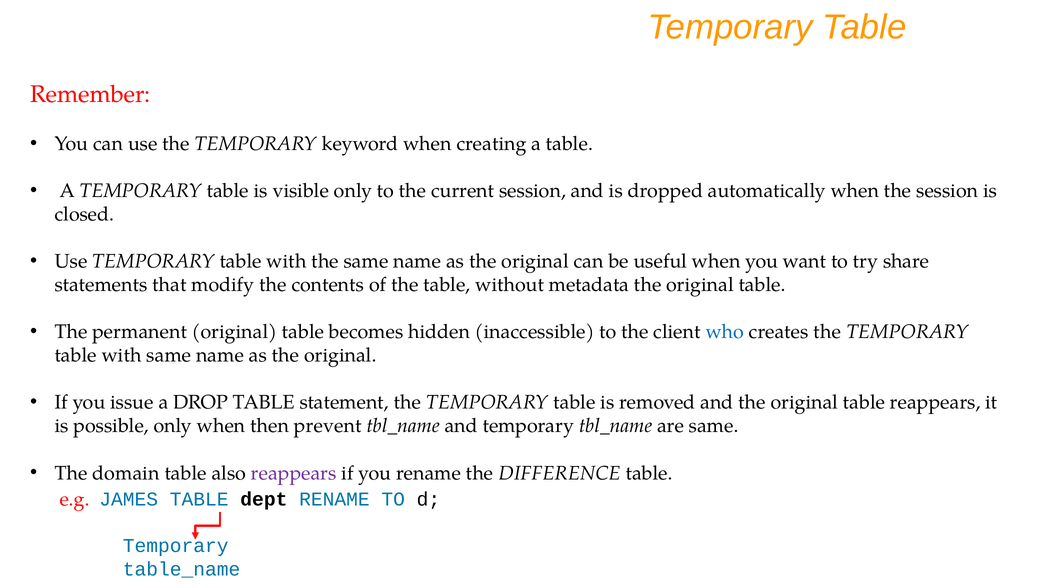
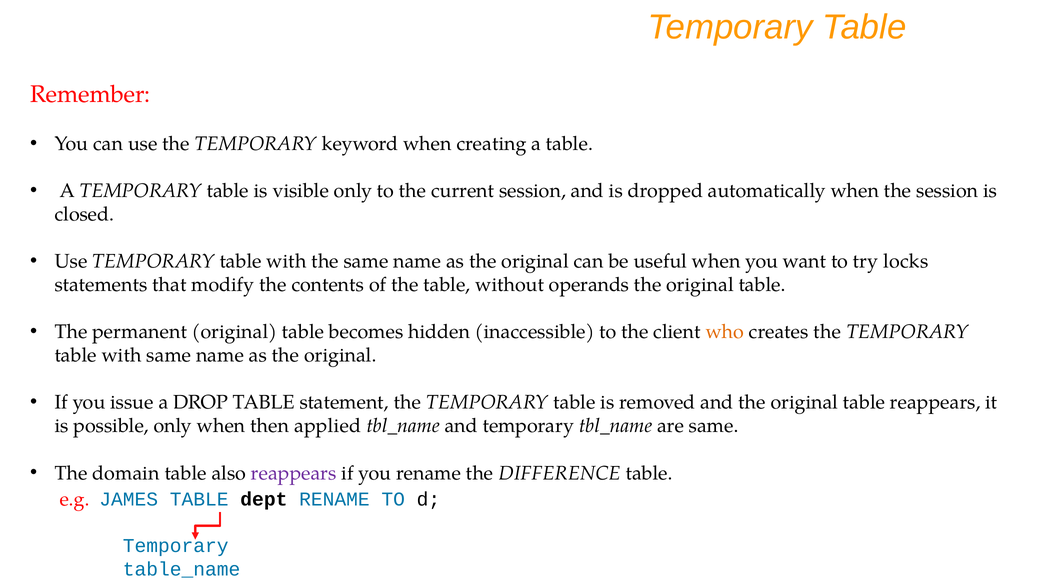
share: share -> locks (906, 261)
metadata: metadata -> operands (589, 285)
who colour: blue -> orange (725, 332)
prevent: prevent -> applied (328, 426)
